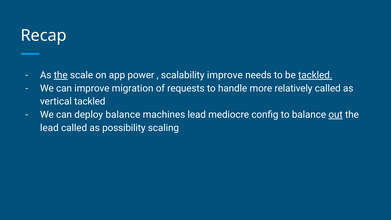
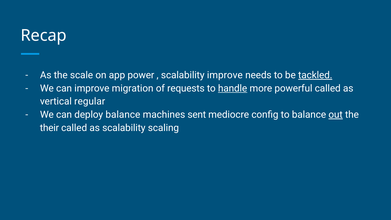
the underline: present -> none (61, 75)
handle underline: none -> present (233, 88)
relatively: relatively -> powerful (293, 88)
vertical tackled: tackled -> regular (90, 101)
machines lead: lead -> sent (197, 115)
lead: lead -> their (49, 128)
as possibility: possibility -> scalability (124, 128)
